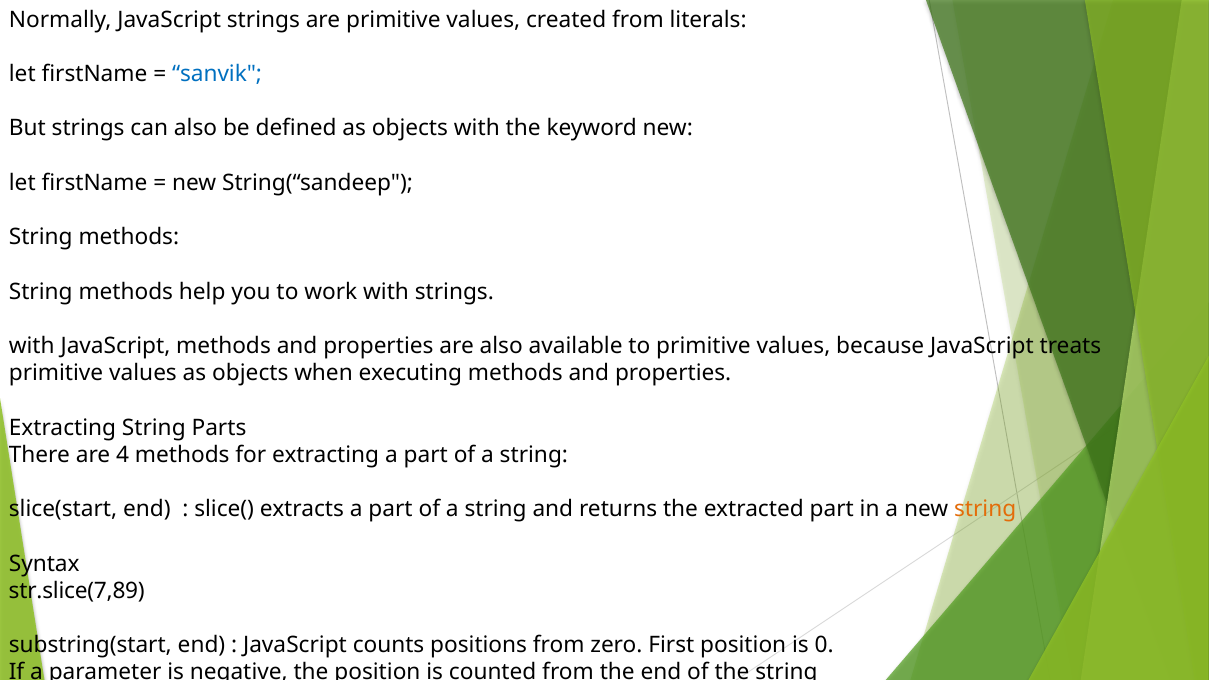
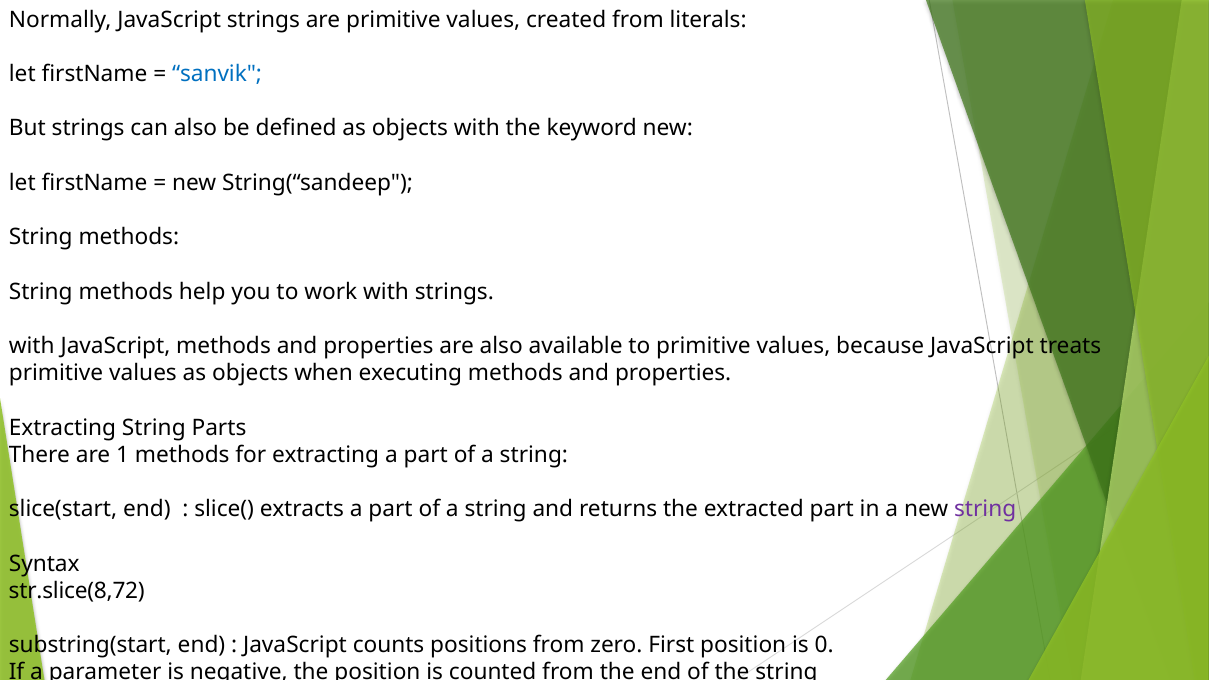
4: 4 -> 1 (123, 455)
string colour: orange -> purple (985, 509)
str.slice(7,89: str.slice(7,89 -> str.slice(8,72 (77, 591)
